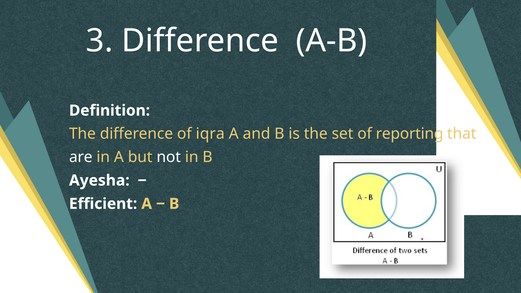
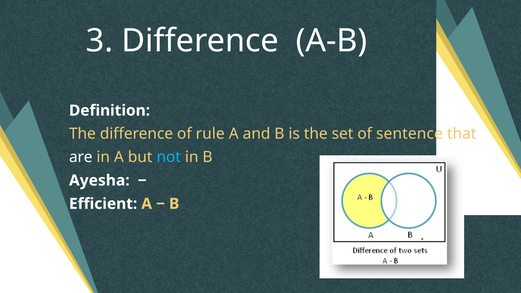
iqra: iqra -> rule (210, 134)
reporting: reporting -> sentence (409, 134)
not colour: white -> light blue (169, 157)
